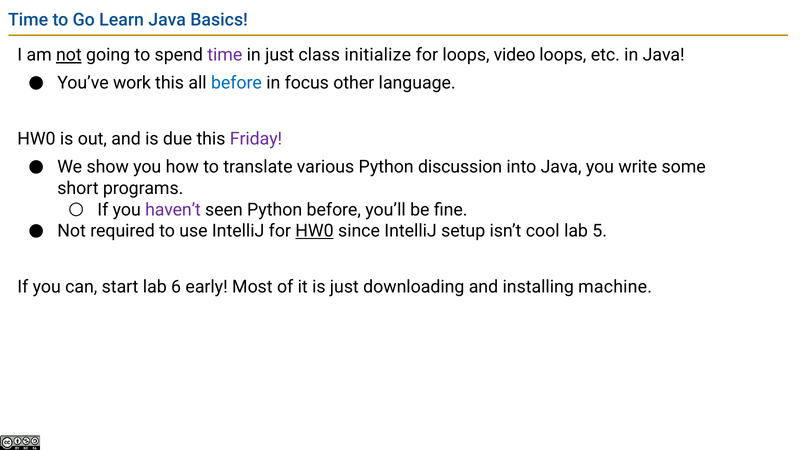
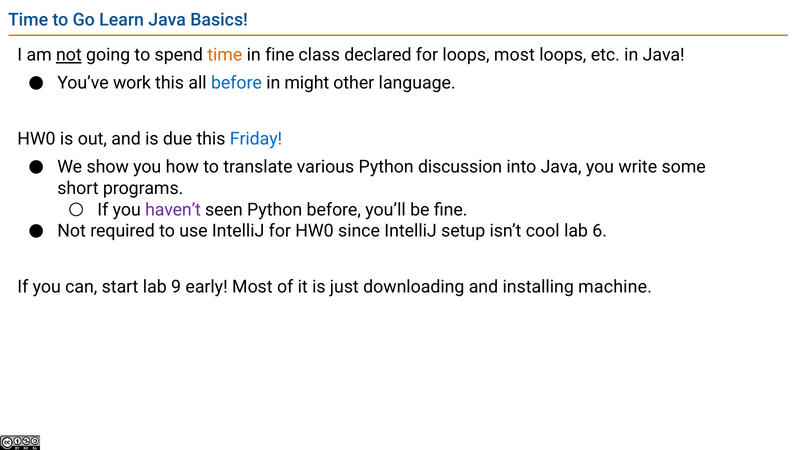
time colour: purple -> orange (225, 55)
in just: just -> fine (280, 55)
initialize: initialize -> declared (378, 55)
loops video: video -> most (514, 55)
focus: focus -> might (307, 83)
Friday colour: purple -> blue (256, 139)
HW0 underline: present -> none (315, 231)
5: 5 -> 6 (600, 231)
6: 6 -> 9 (176, 287)
